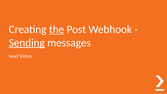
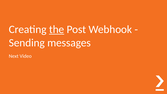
Sending underline: present -> none (27, 43)
